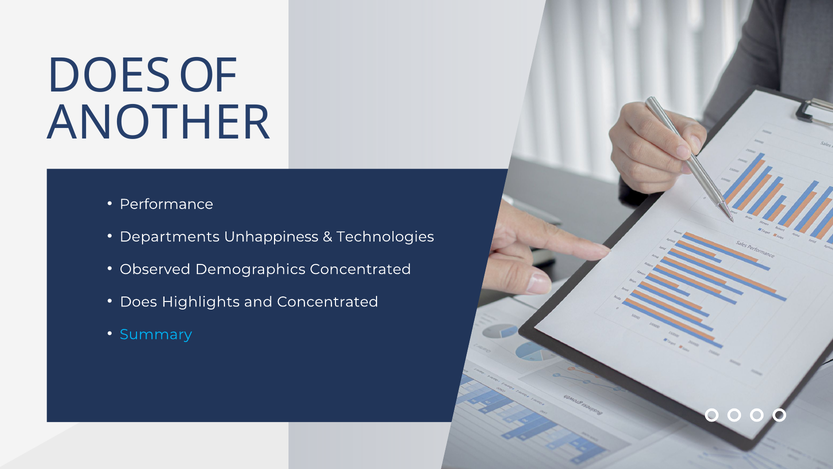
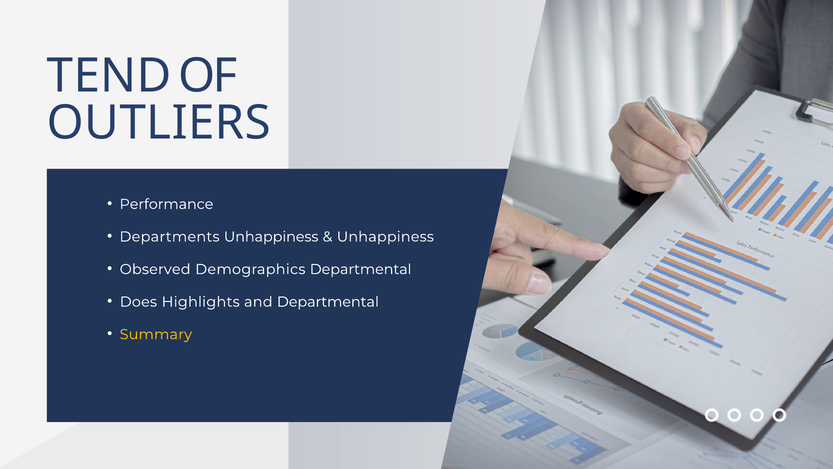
DOES: DOES -> TEND (109, 76)
ANOTHER: ANOTHER -> OUTLIERS (159, 123)
Technologies: Technologies -> Unhappiness (385, 237)
Demographics Concentrated: Concentrated -> Departmental (361, 269)
and Concentrated: Concentrated -> Departmental (328, 302)
Summary colour: light blue -> yellow (156, 334)
